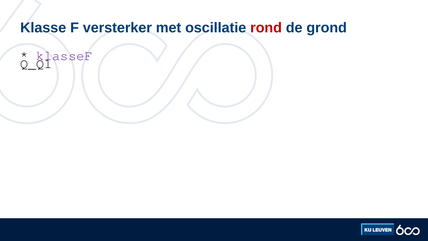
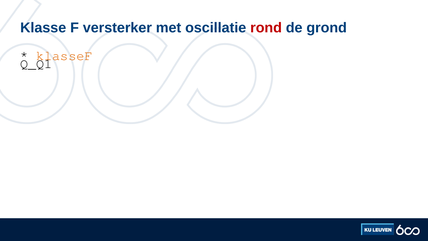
klasseF colour: purple -> orange (64, 56)
